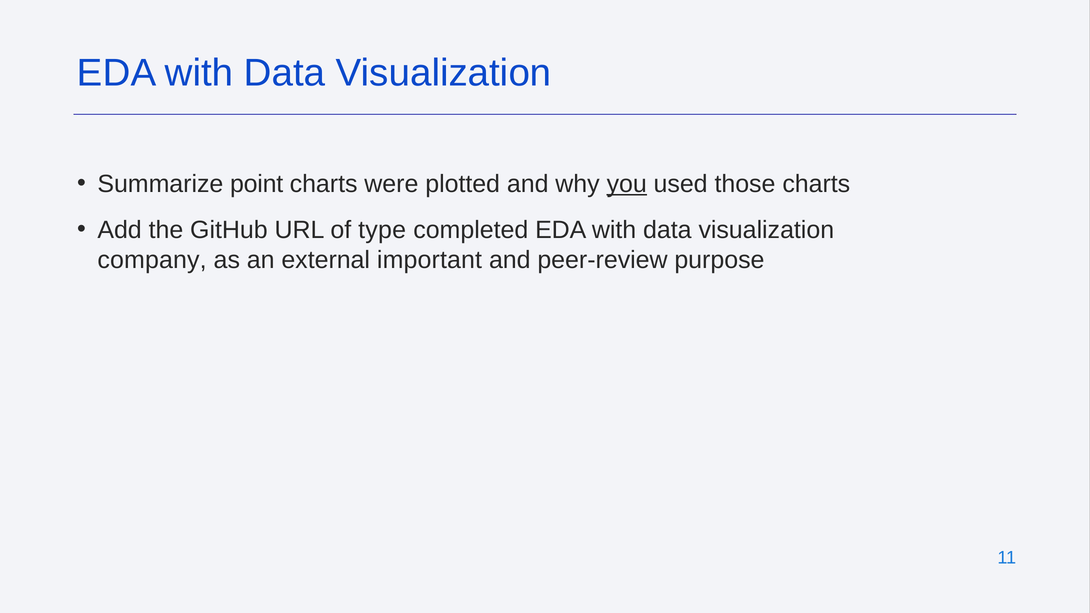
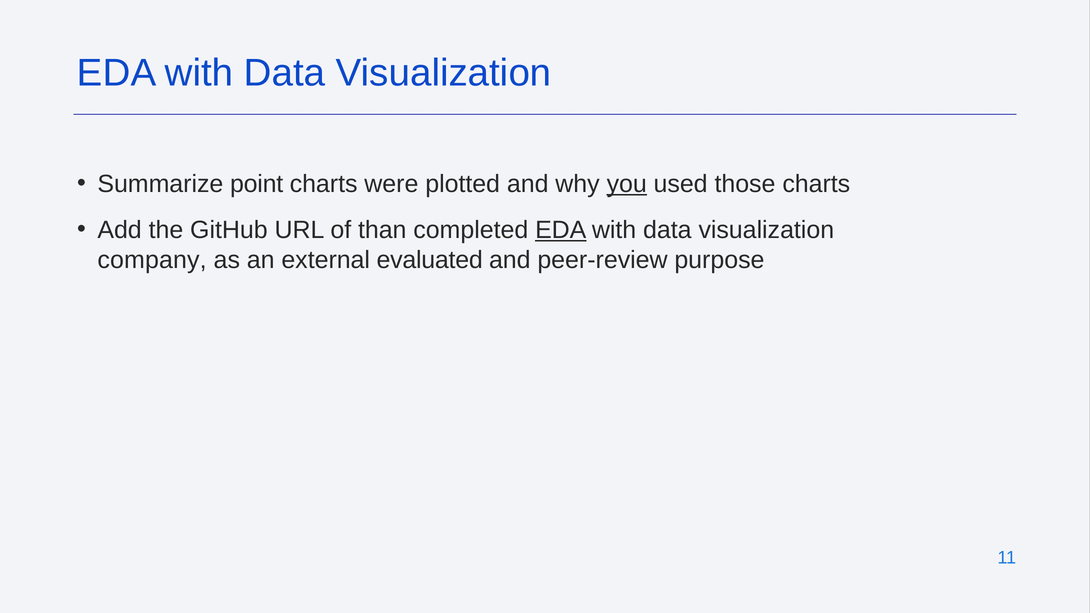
type: type -> than (382, 230)
EDA underline: none -> present (561, 230)
important: important -> evaluated (430, 260)
